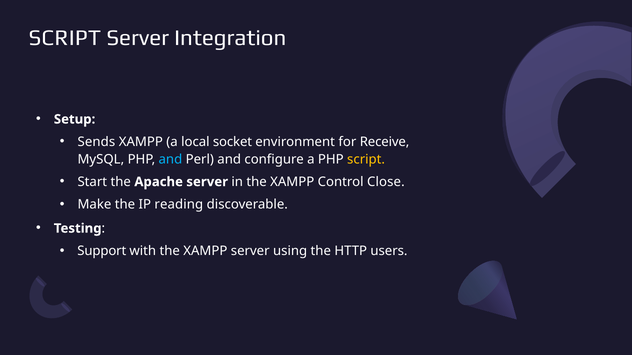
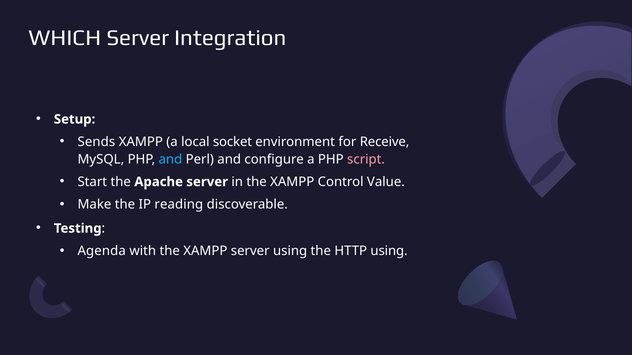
SCRIPT: SCRIPT -> WHICH (65, 38)
script colour: yellow -> pink (366, 159)
Close: Close -> Value (386, 182)
Support: Support -> Agenda (102, 251)
HTTP users: users -> using (389, 251)
